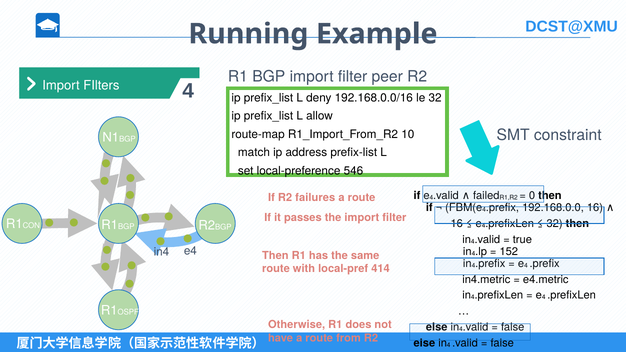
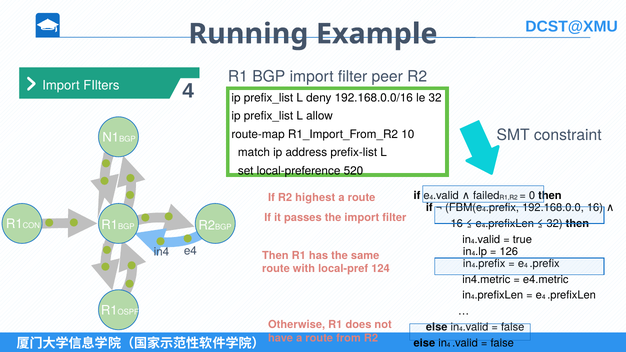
546: 546 -> 520 (353, 171)
failures: failures -> highest (315, 198)
152: 152 -> 126 (509, 252)
414: 414 -> 124 (381, 269)
